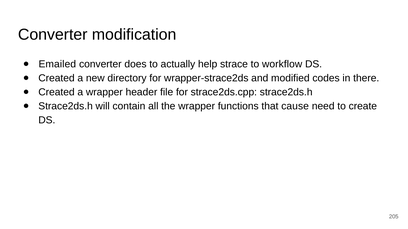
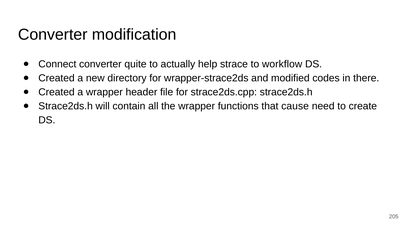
Emailed: Emailed -> Connect (57, 64)
does: does -> quite (135, 64)
